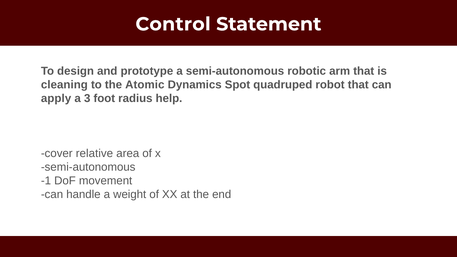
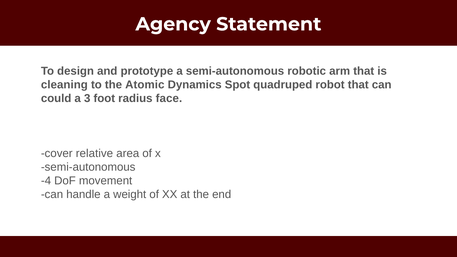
Control: Control -> Agency (173, 24)
apply: apply -> could (56, 98)
help: help -> face (169, 98)
-1: -1 -> -4 (46, 181)
